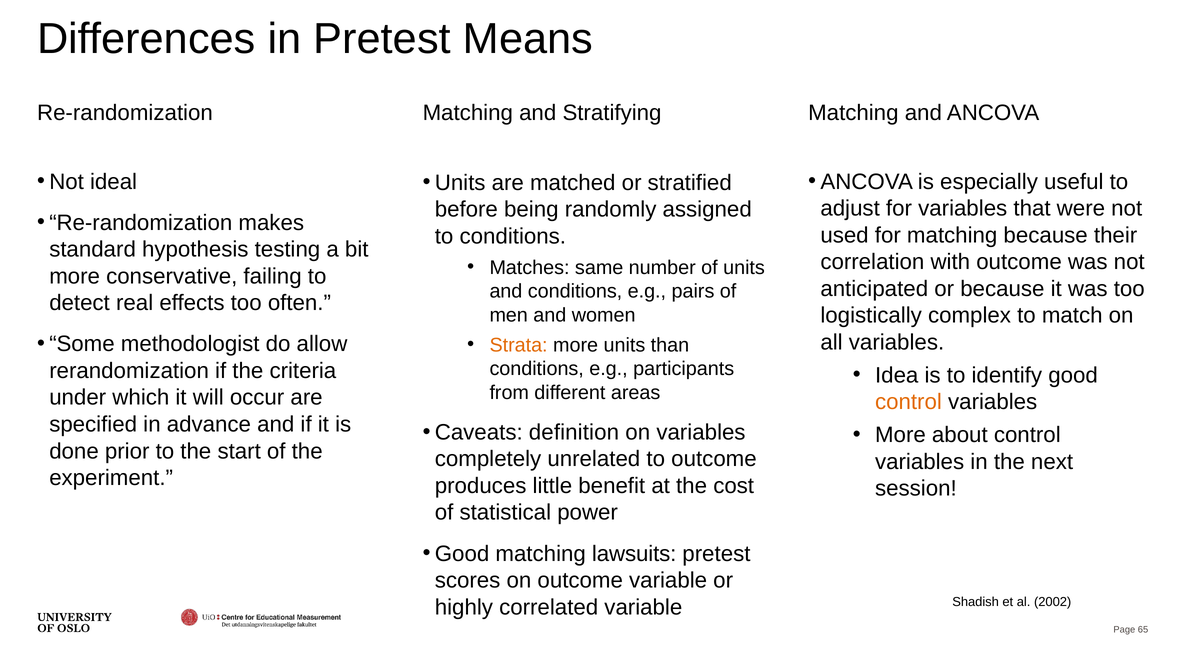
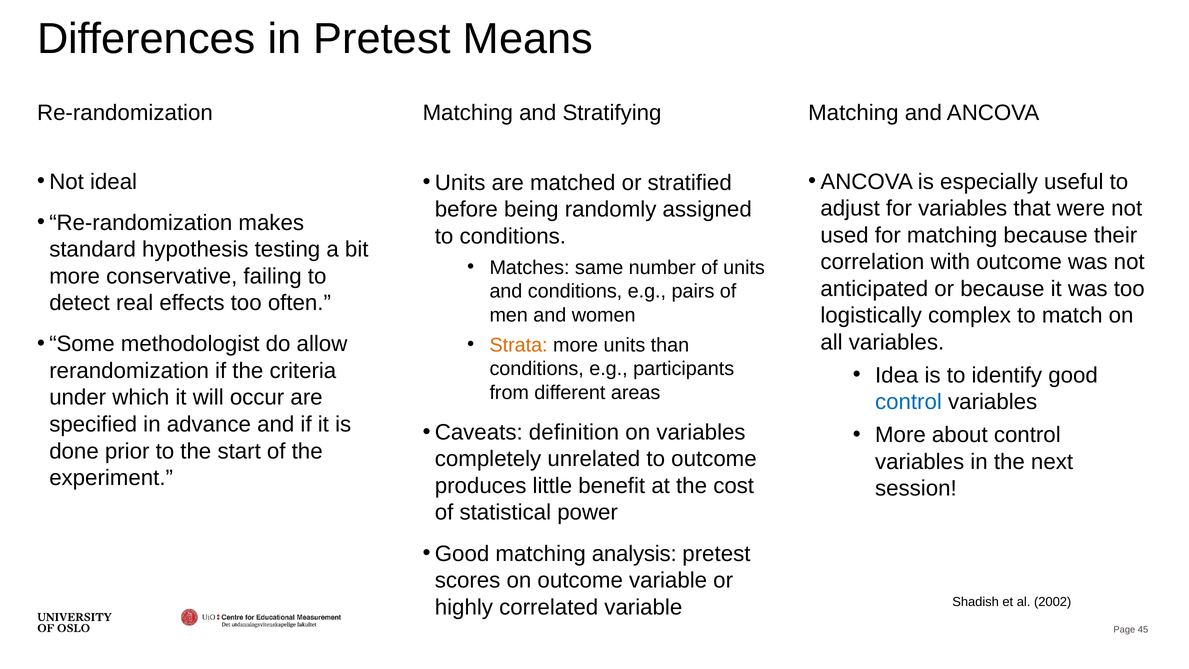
control colour: orange -> blue (908, 402)
lawsuits: lawsuits -> analysis (634, 553)
65: 65 -> 45 (1143, 629)
